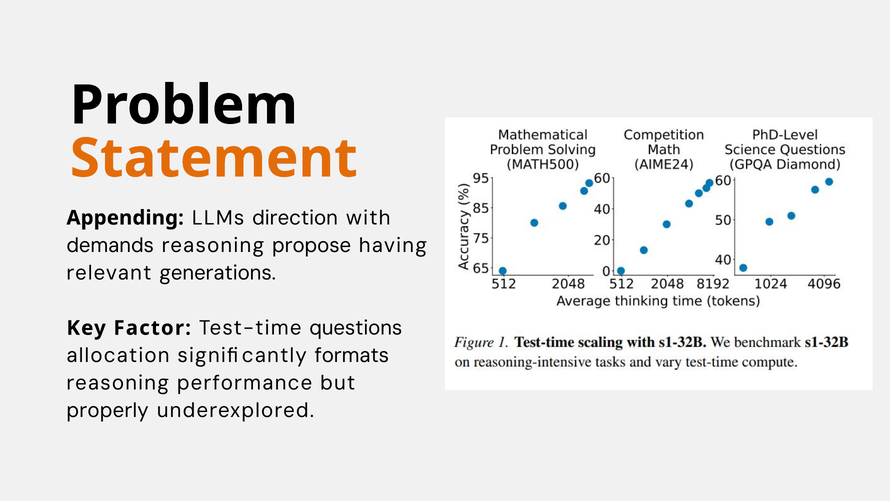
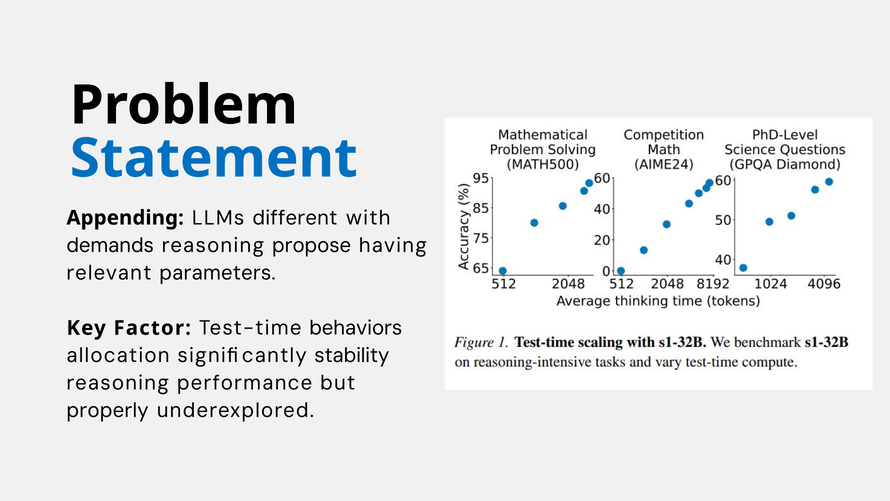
Statement colour: orange -> blue (214, 158)
direction: direction -> different (295, 218)
generations: generations -> parameters (218, 273)
questions: questions -> behaviors (356, 328)
formats: formats -> stability (352, 355)
